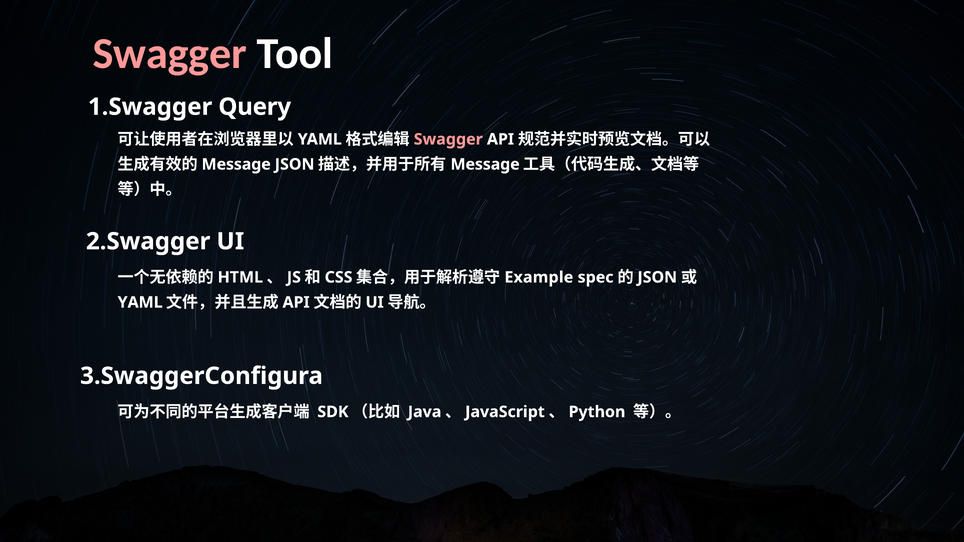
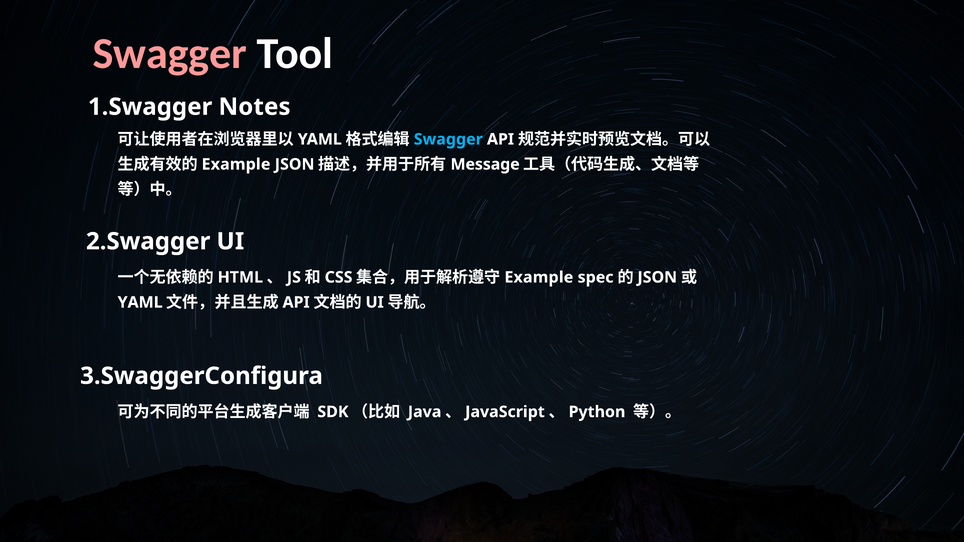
Query: Query -> Notes (255, 107)
Swagger colour: pink -> light blue (448, 139)
Message: Message -> Example (236, 164)
